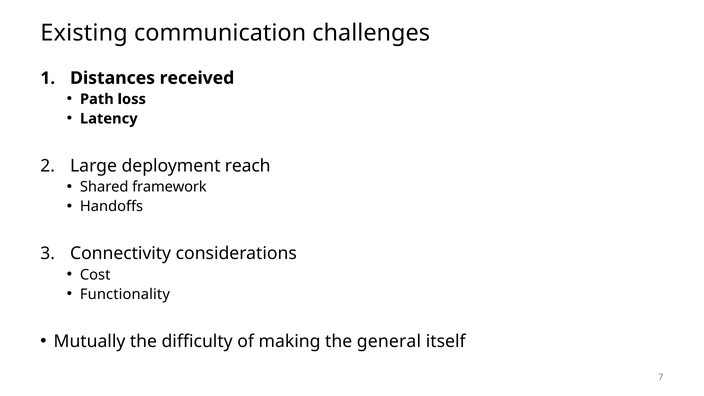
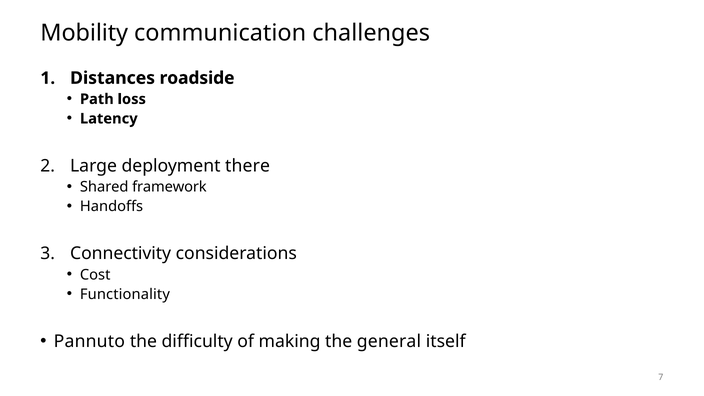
Existing: Existing -> Mobility (84, 33)
received: received -> roadside (197, 78)
reach: reach -> there (248, 166)
Mutually: Mutually -> Pannuto (89, 341)
